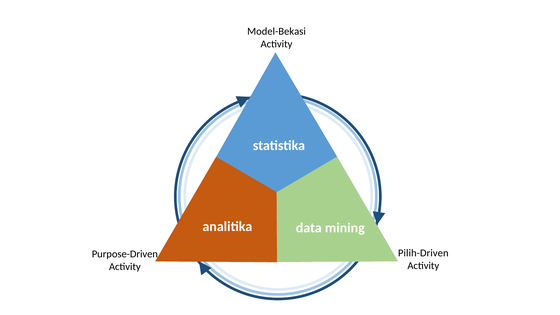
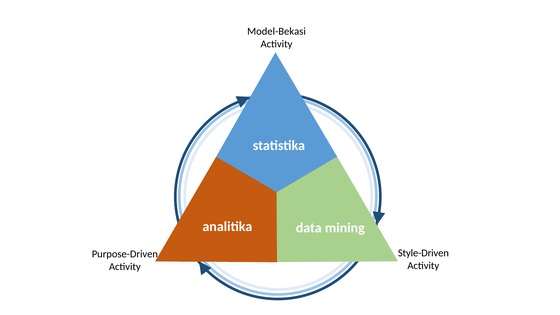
Pilih-Driven: Pilih-Driven -> Style-Driven (423, 253)
